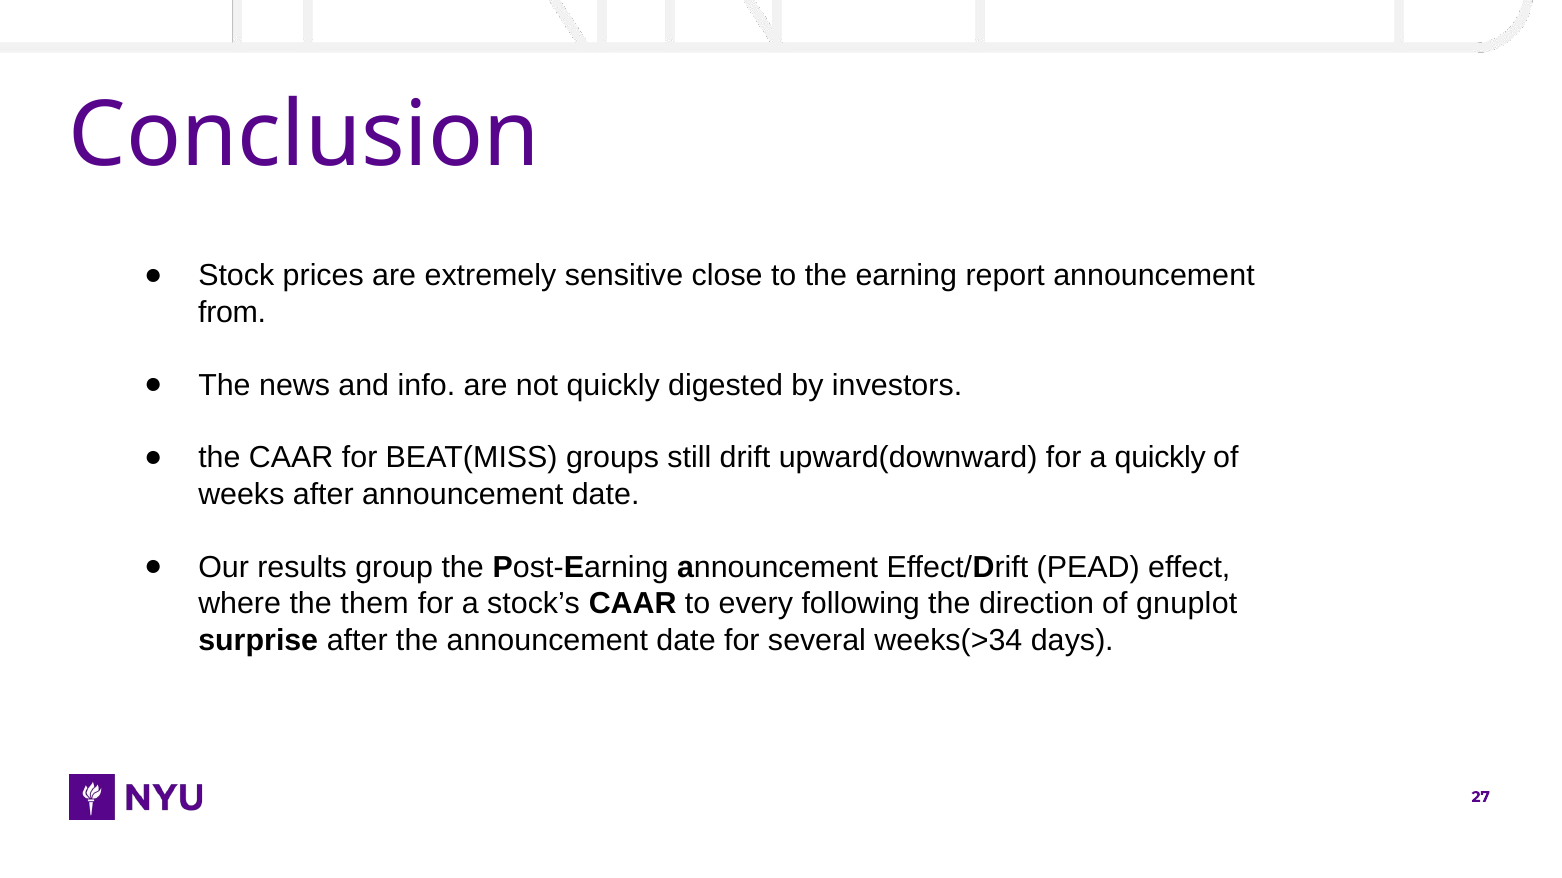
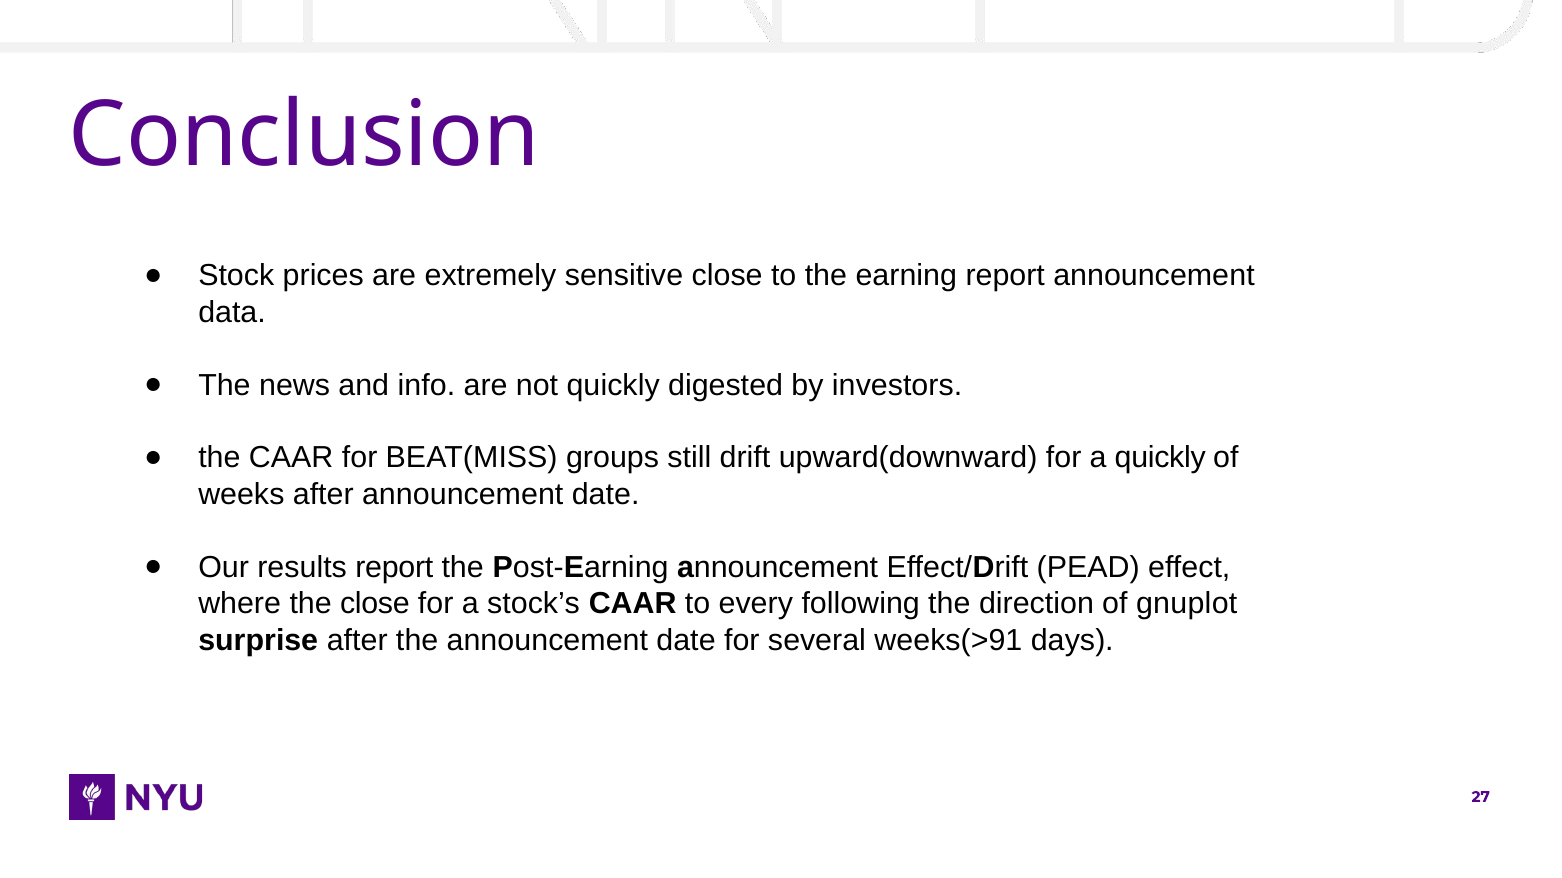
from: from -> data (232, 312)
results group: group -> report (394, 568)
the them: them -> close (375, 604)
weeks(>34: weeks(>34 -> weeks(>91 (948, 641)
